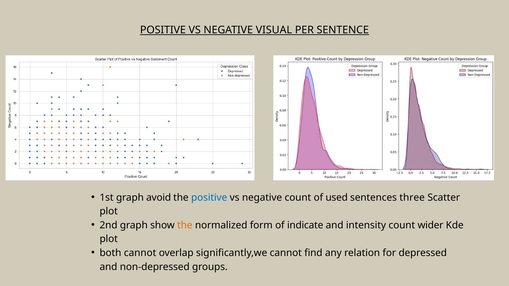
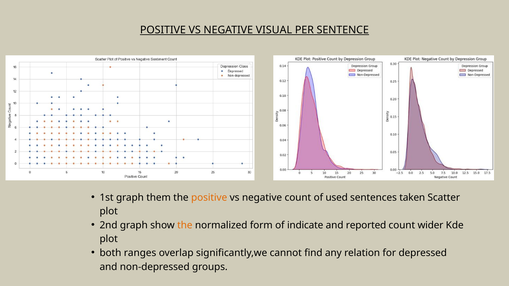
avoid: avoid -> them (159, 198)
positive colour: blue -> orange (209, 198)
three: three -> taken (412, 198)
intensity: intensity -> reported (366, 225)
both cannot: cannot -> ranges (140, 253)
